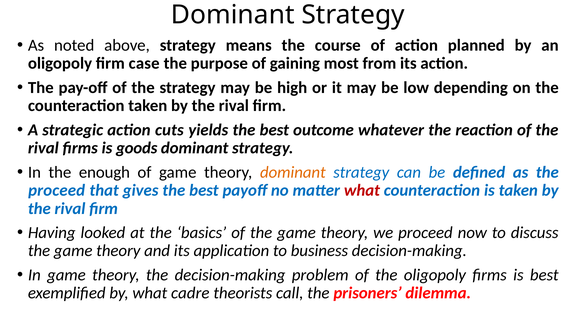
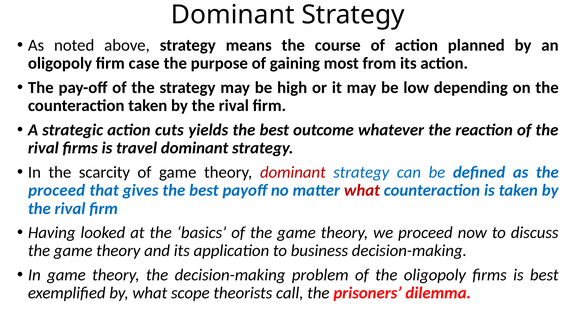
goods: goods -> travel (137, 148)
enough: enough -> scarcity (104, 172)
dominant colour: orange -> red (293, 172)
cadre: cadre -> scope (190, 293)
